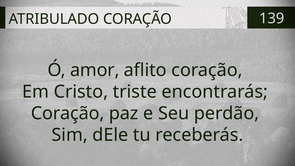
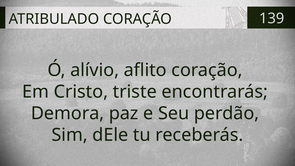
amor: amor -> alívio (95, 70)
Coração: Coração -> Demora (67, 113)
